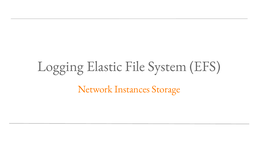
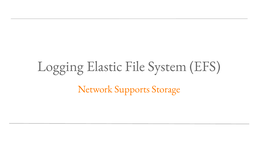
Instances: Instances -> Supports (132, 89)
